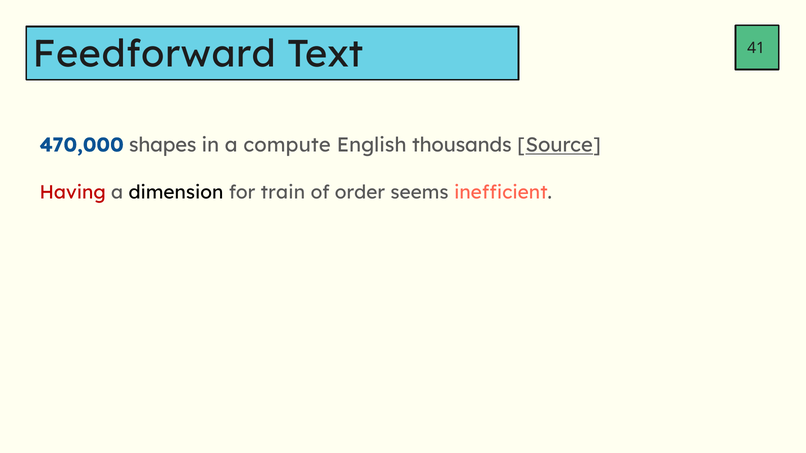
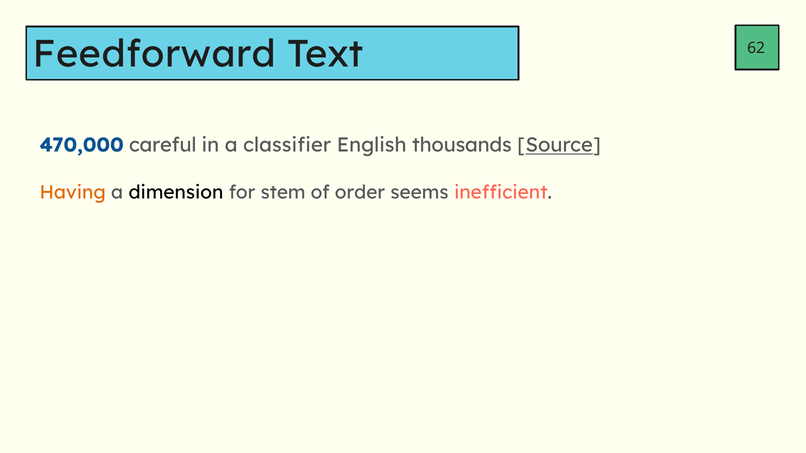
41: 41 -> 62 (756, 48)
shapes: shapes -> careful (163, 145)
compute: compute -> classifier (287, 145)
Having colour: red -> orange (73, 192)
train: train -> stem (283, 192)
